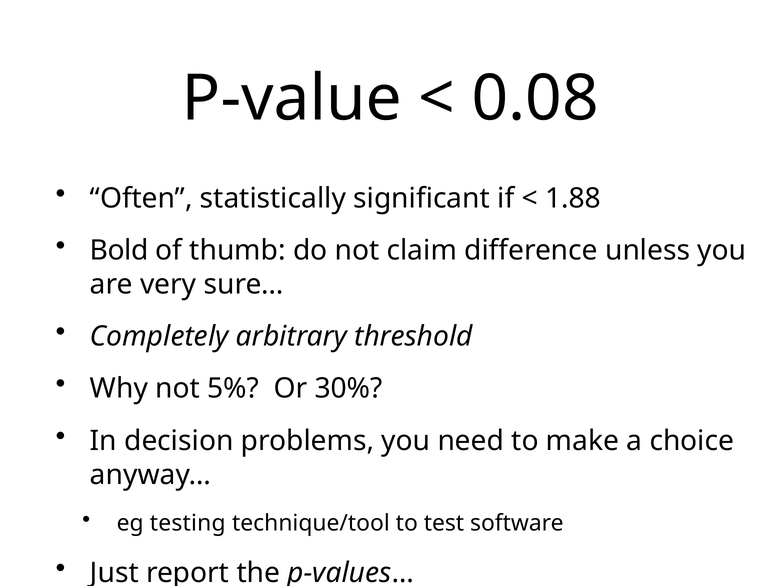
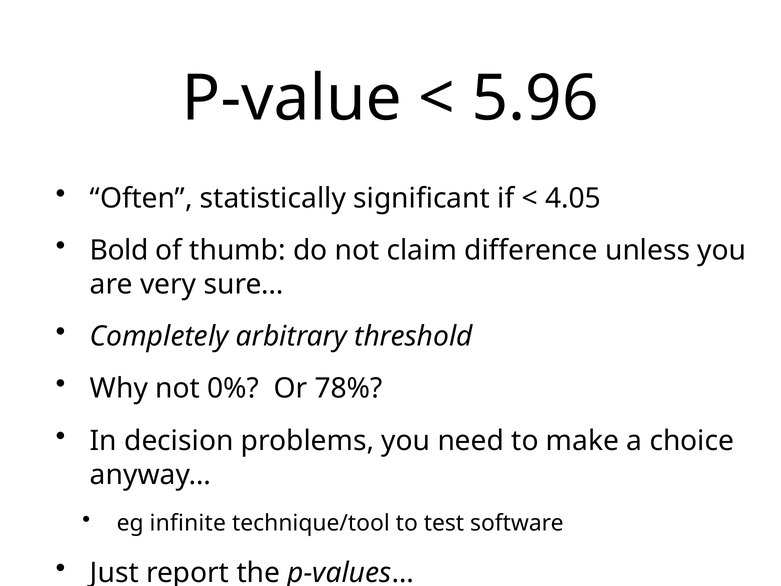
0.08: 0.08 -> 5.96 (535, 99)
1.88: 1.88 -> 4.05 (573, 198)
5%: 5% -> 0% (233, 388)
30%: 30% -> 78% (348, 388)
testing: testing -> infinite (188, 523)
